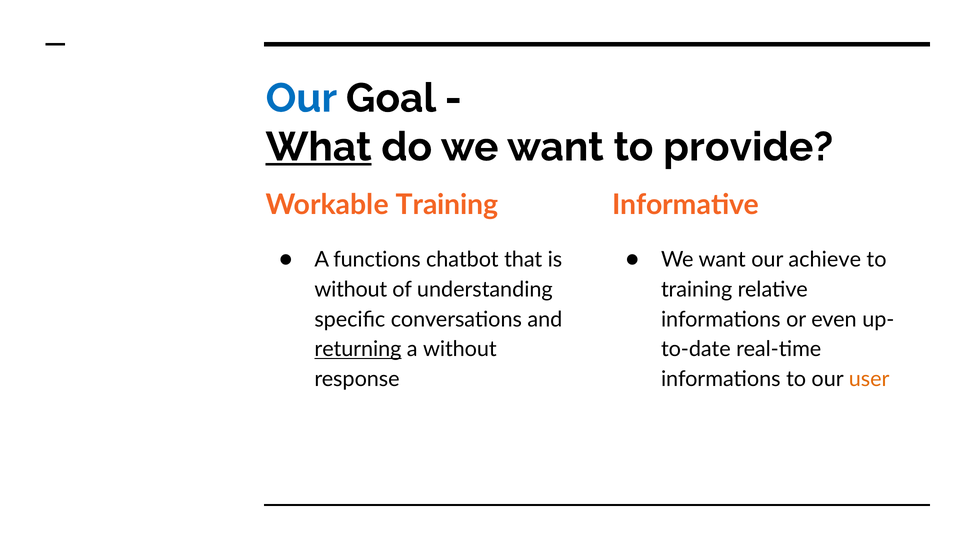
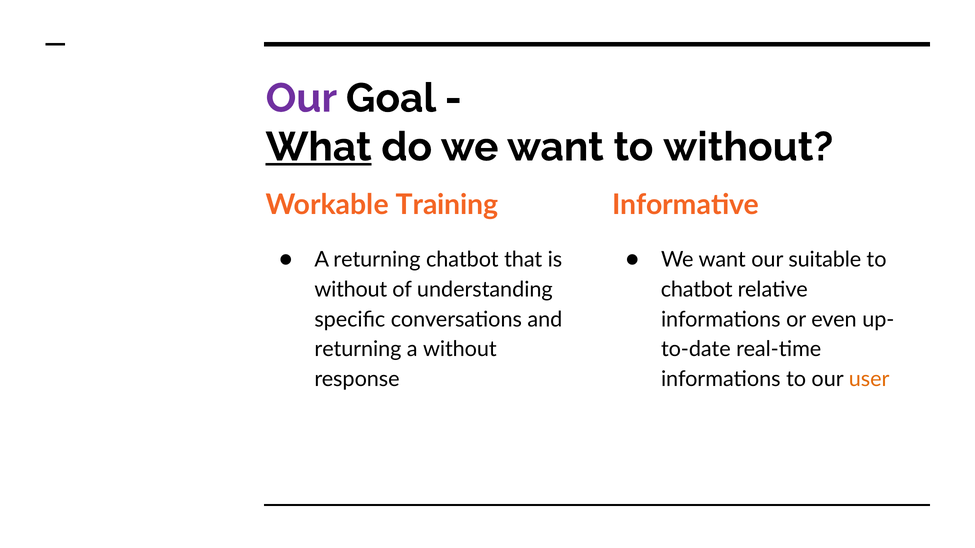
Our colour: blue -> purple (301, 98)
to provide: provide -> without (748, 147)
A functions: functions -> returning (377, 260)
achieve: achieve -> suitable (825, 260)
training: training -> chatbot (697, 290)
returning underline: present -> none (358, 349)
